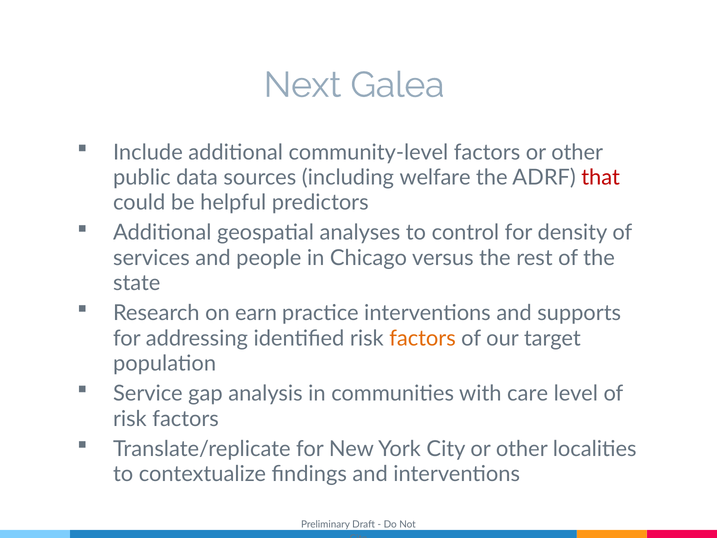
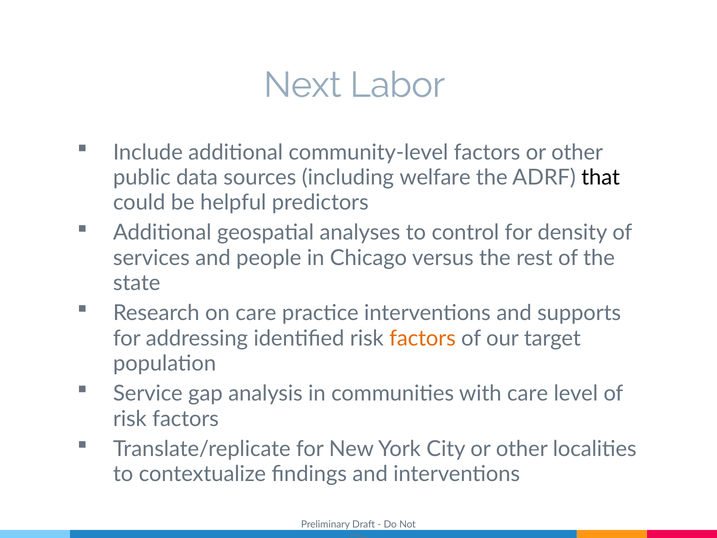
Galea: Galea -> Labor (397, 85)
that colour: red -> black (601, 177)
on earn: earn -> care (256, 313)
